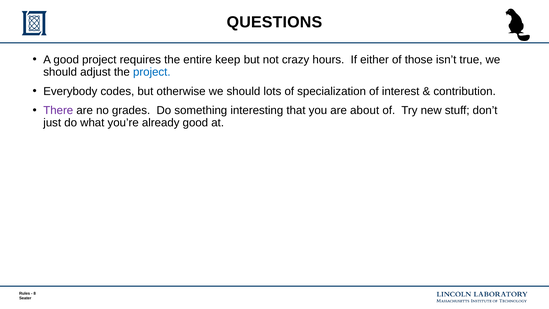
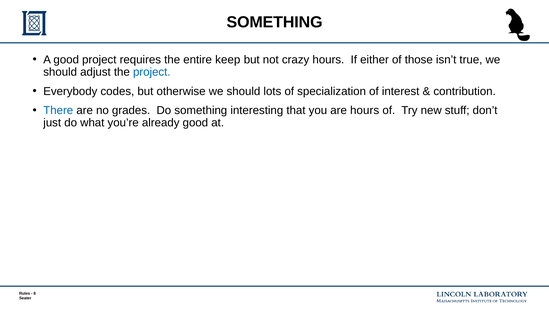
QUESTIONS: QUESTIONS -> SOMETHING (275, 22)
There colour: purple -> blue (58, 110)
are about: about -> hours (365, 110)
